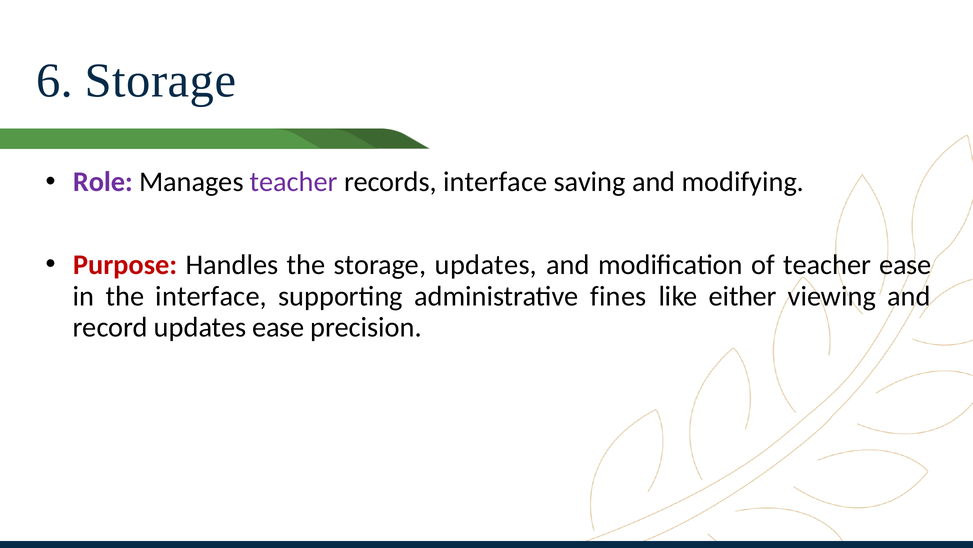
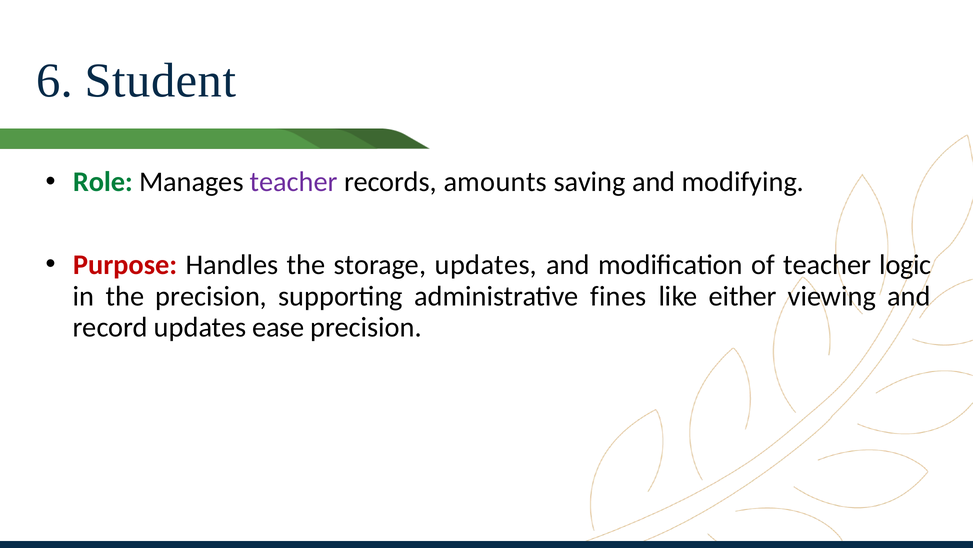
6 Storage: Storage -> Student (160, 81)
Role colour: purple -> green (103, 182)
records interface: interface -> amounts (495, 182)
teacher ease: ease -> logic (905, 265)
the interface: interface -> precision (211, 296)
